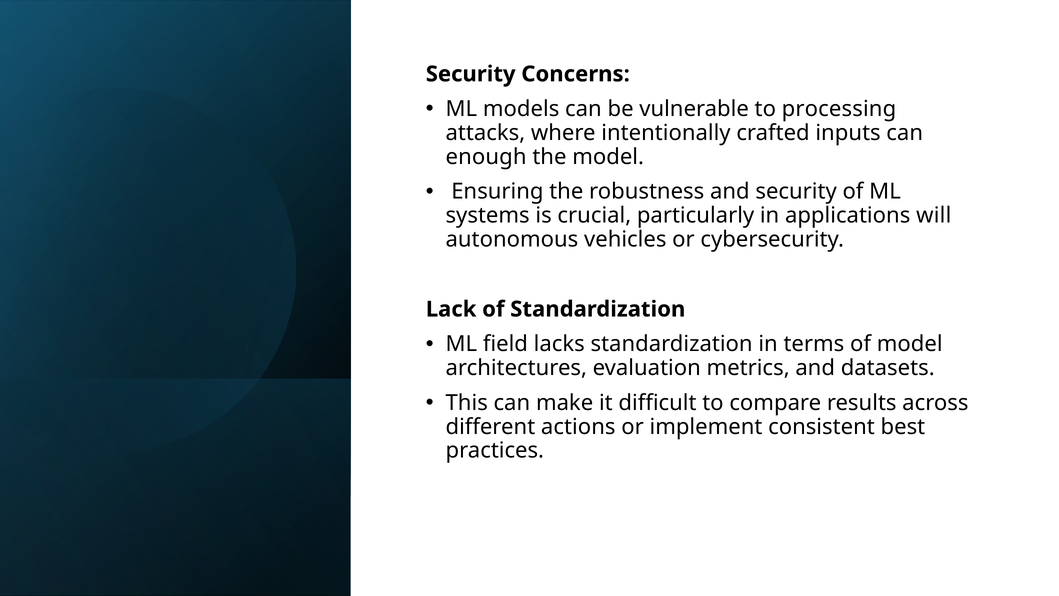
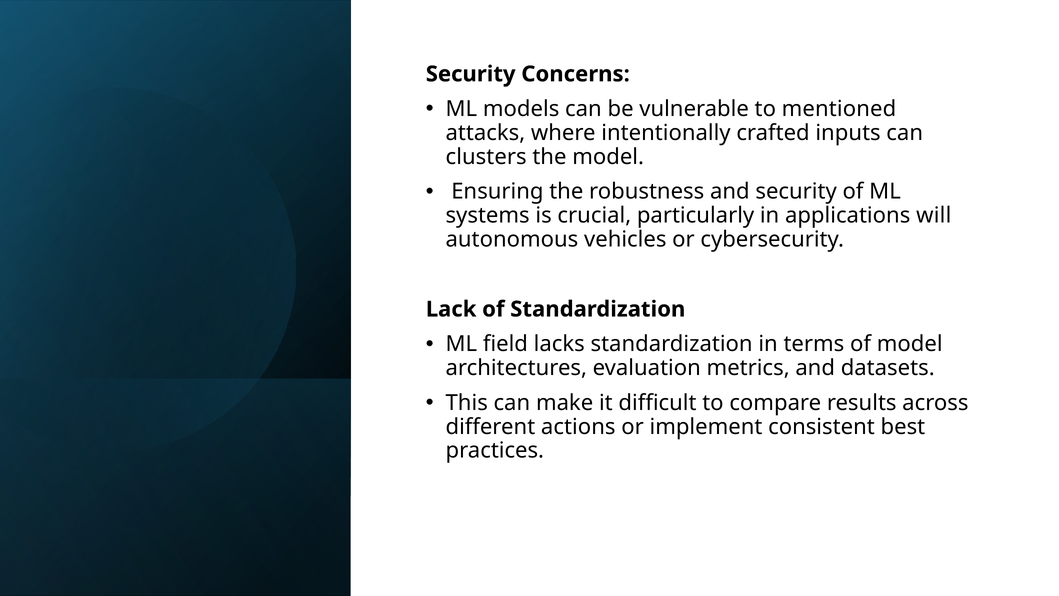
processing: processing -> mentioned (839, 109)
enough: enough -> clusters (486, 157)
